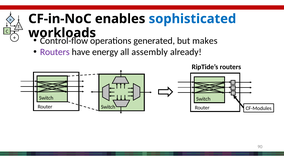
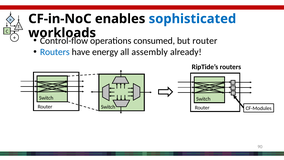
generated: generated -> consumed (154, 41)
but makes: makes -> router (205, 41)
Routers colour: purple -> blue (55, 52)
